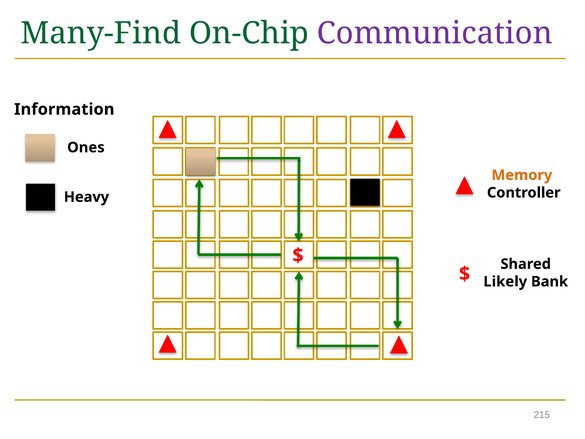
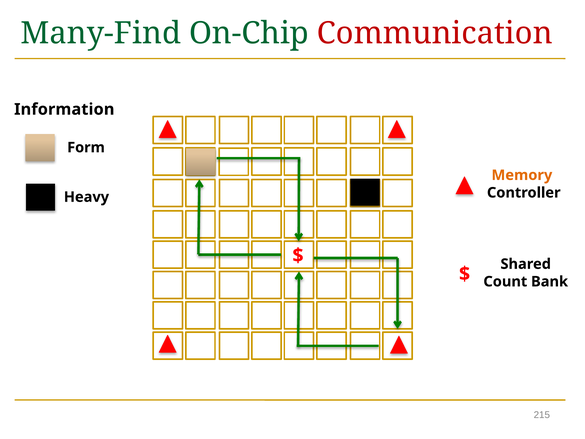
Communication colour: purple -> red (435, 33)
Ones: Ones -> Form (86, 147)
Likely: Likely -> Count (505, 281)
